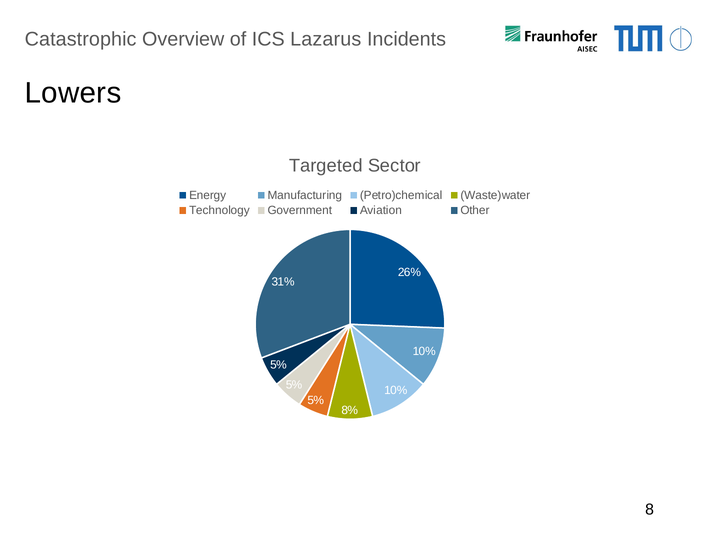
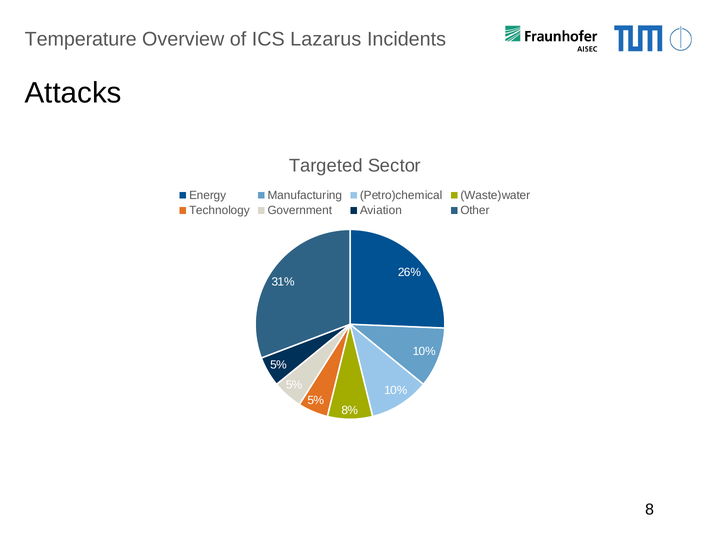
Catastrophic: Catastrophic -> Temperature (81, 39)
Lowers: Lowers -> Attacks (73, 93)
